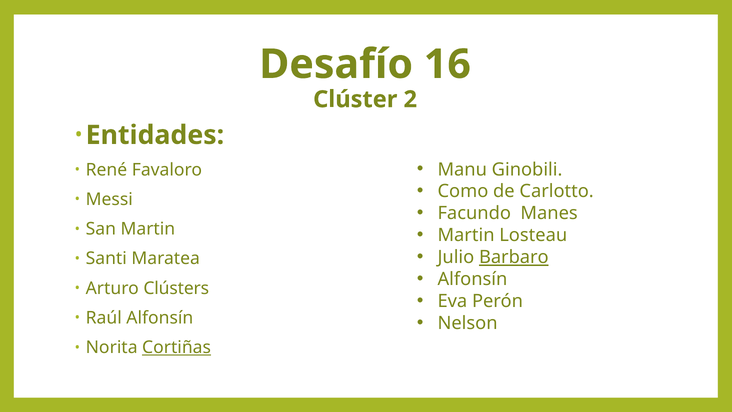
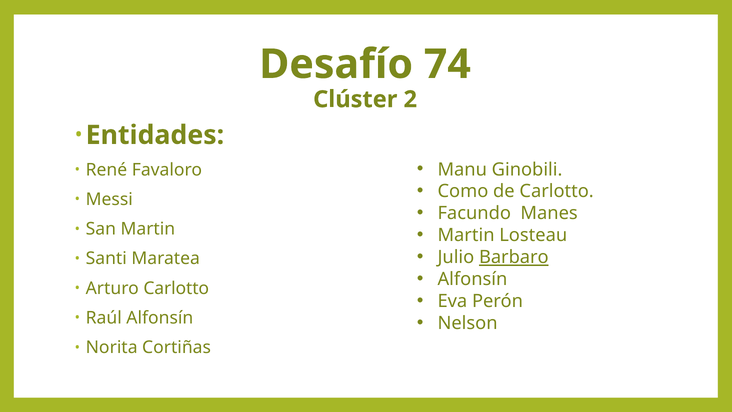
16: 16 -> 74 (447, 64)
Arturo Clústers: Clústers -> Carlotto (176, 288)
Cortiñas underline: present -> none (177, 347)
